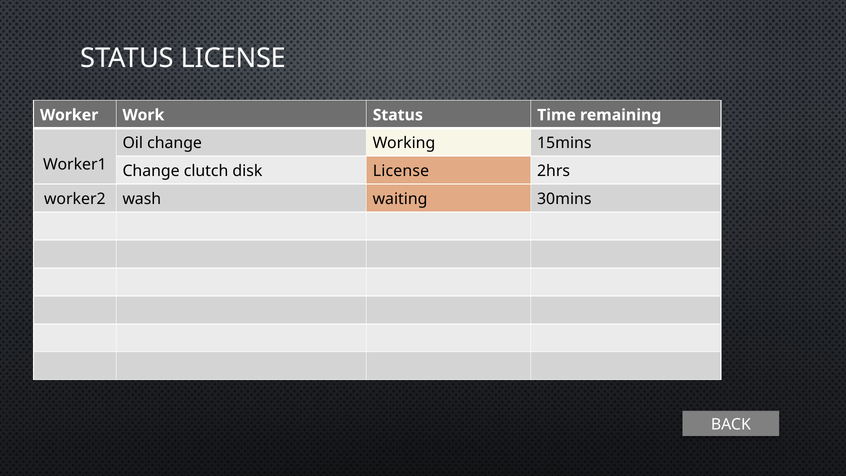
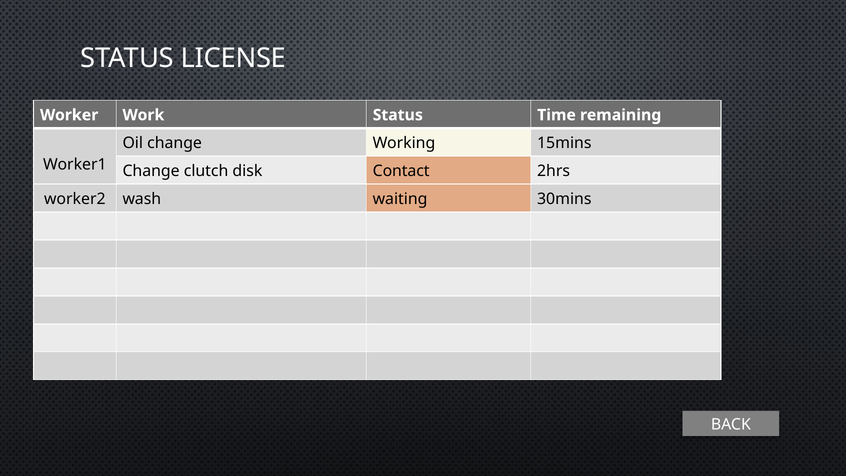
disk License: License -> Contact (401, 171)
